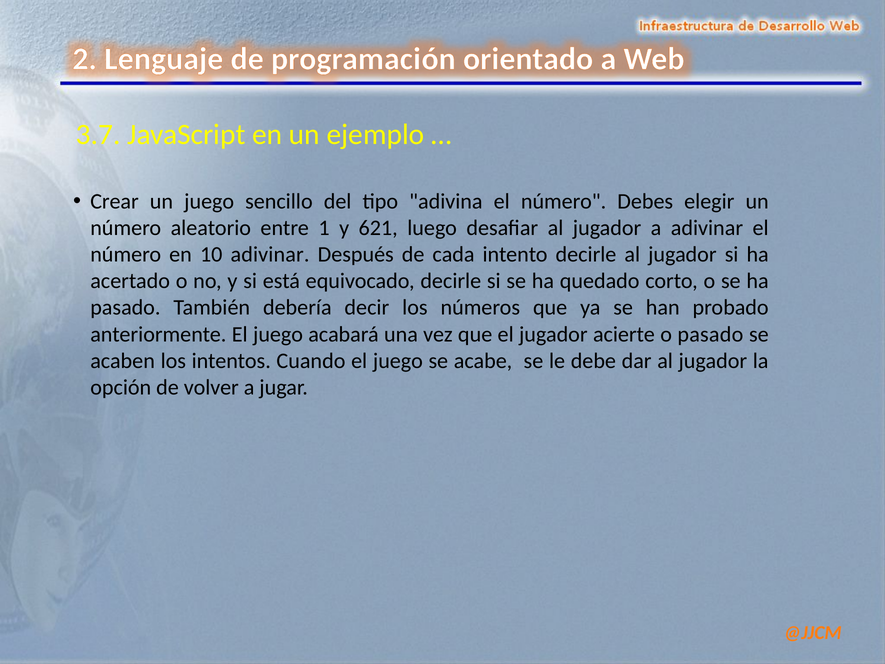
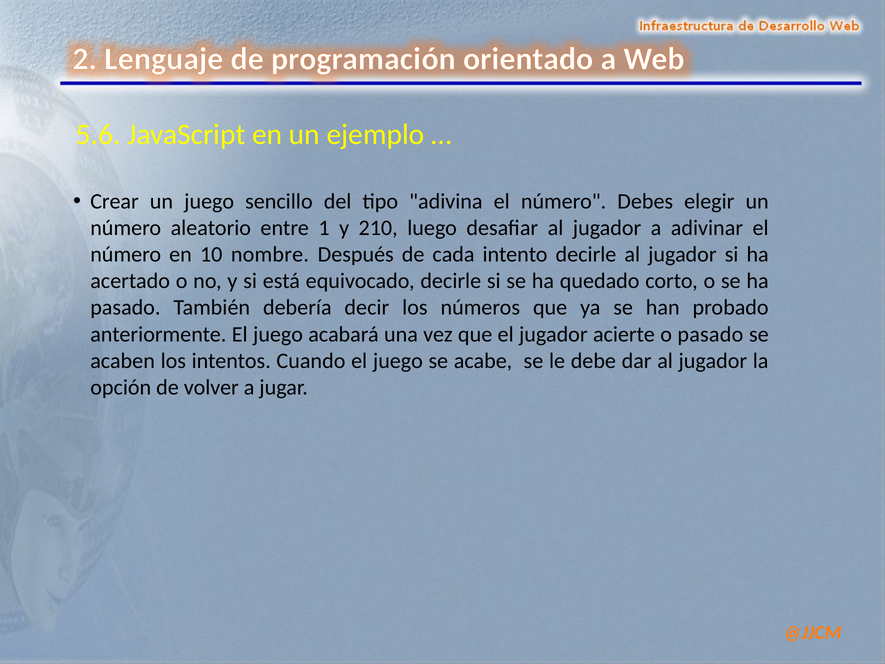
3.7: 3.7 -> 5.6 (98, 134)
621: 621 -> 210 (378, 228)
10 adivinar: adivinar -> nombre (270, 254)
